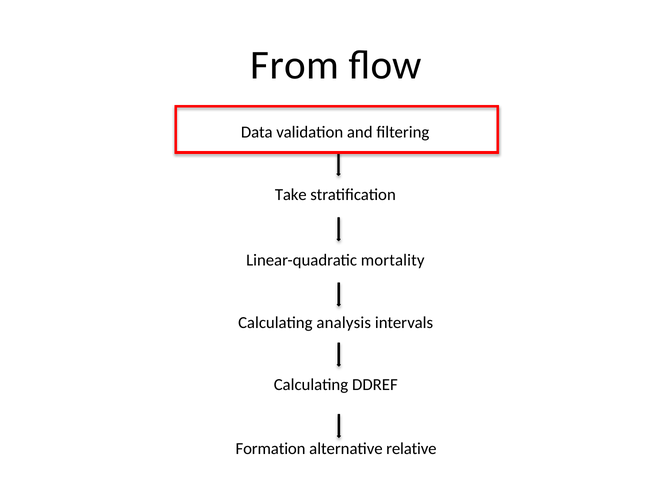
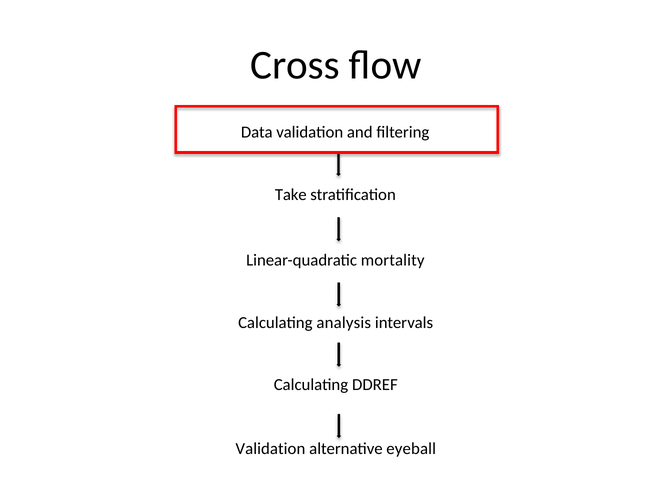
From: From -> Cross (295, 65)
Formation: Formation -> Validation (270, 449)
relative: relative -> eyeball (411, 449)
